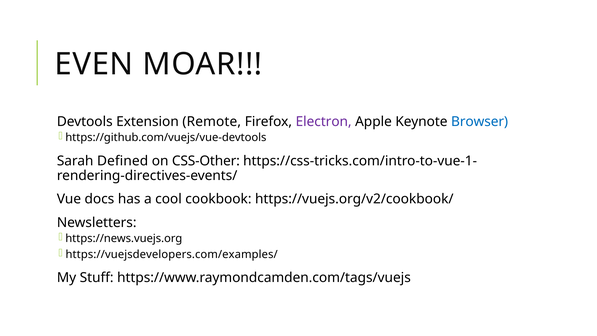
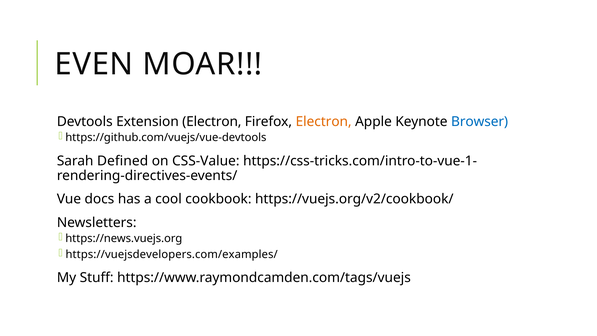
Extension Remote: Remote -> Electron (212, 121)
Electron colour: purple -> orange (324, 121)
CSS-Other: CSS-Other -> CSS-Value (206, 161)
